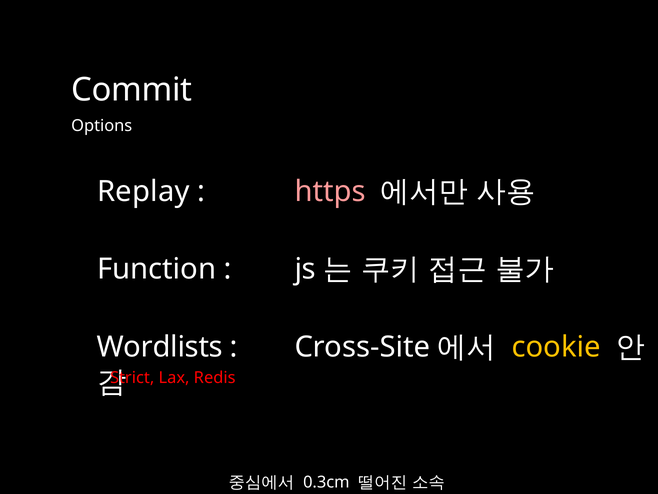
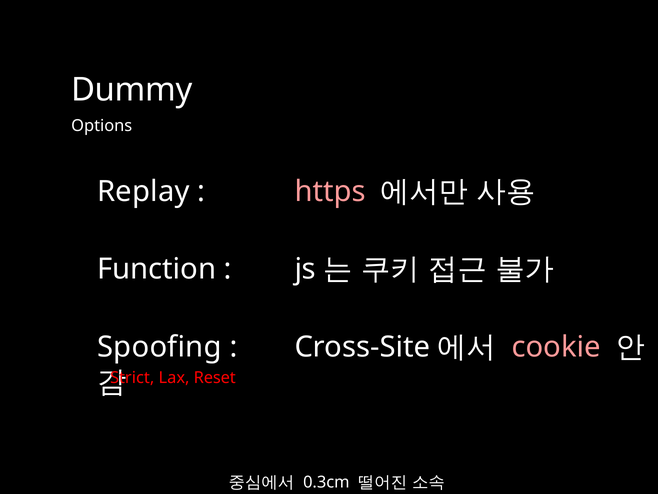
Commit: Commit -> Dummy (132, 90)
Wordlists: Wordlists -> Spoofing (159, 347)
cookie colour: yellow -> pink (556, 347)
Redis: Redis -> Reset (215, 378)
